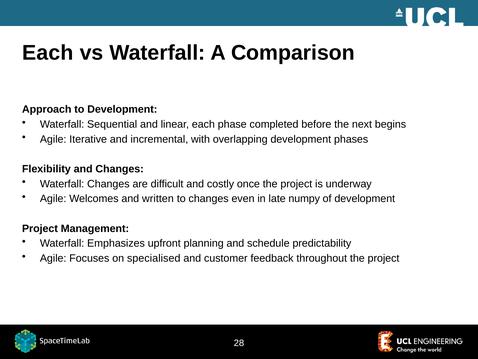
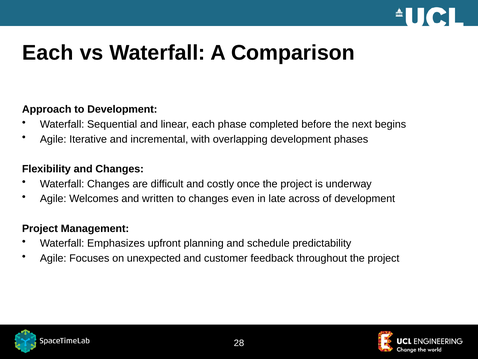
numpy: numpy -> across (304, 199)
specialised: specialised -> unexpected (154, 258)
